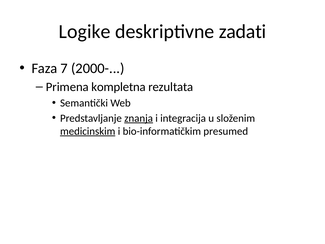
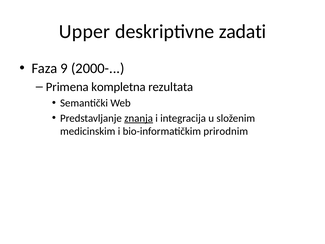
Logike: Logike -> Upper (85, 31)
7: 7 -> 9 (64, 68)
medicinskim underline: present -> none (88, 131)
presumed: presumed -> prirodnim (226, 131)
